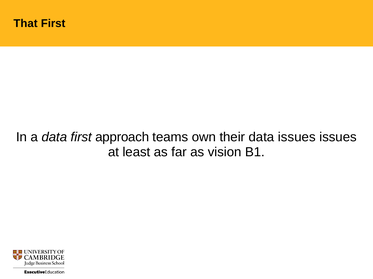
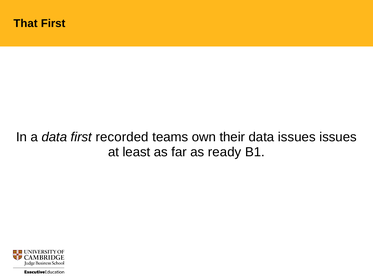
approach: approach -> recorded (122, 138)
vision: vision -> ready (225, 153)
